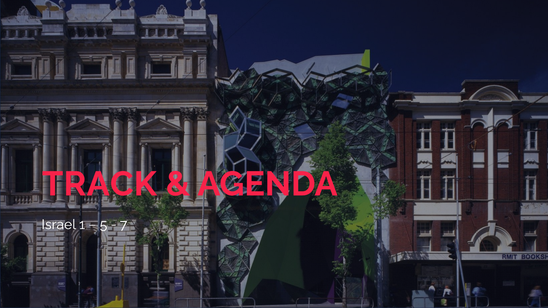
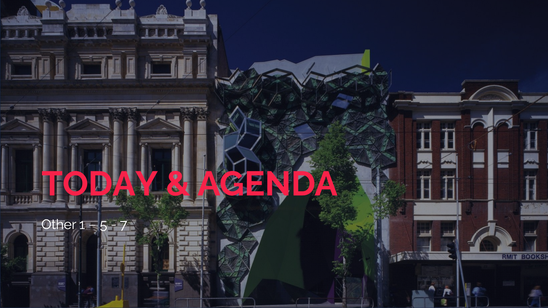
TRACK: TRACK -> TODAY (100, 184)
Israel: Israel -> Other (59, 225)
